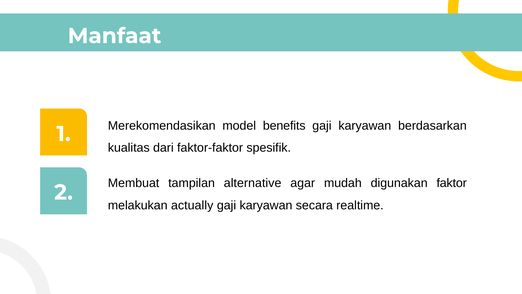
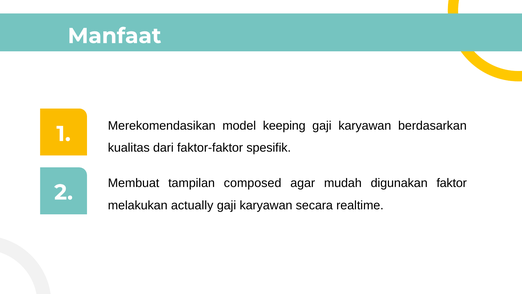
benefits: benefits -> keeping (284, 126)
alternative: alternative -> composed (253, 183)
